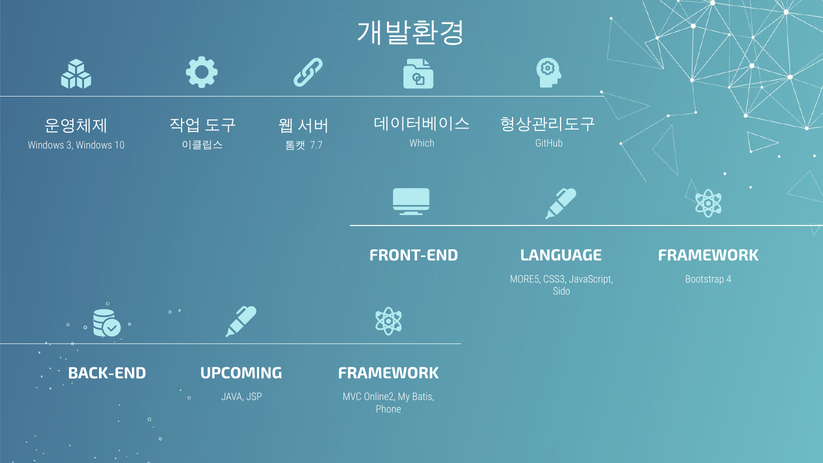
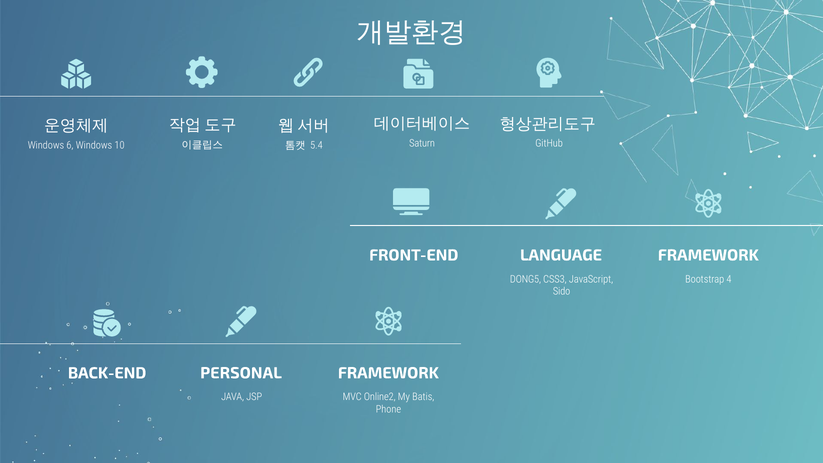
Which: Which -> Saturn (422, 143)
3: 3 -> 6 (70, 145)
7.7: 7.7 -> 5.4 (316, 145)
MORE5: MORE5 -> DONG5 (525, 279)
UPCOMING: UPCOMING -> PERSONAL (241, 373)
